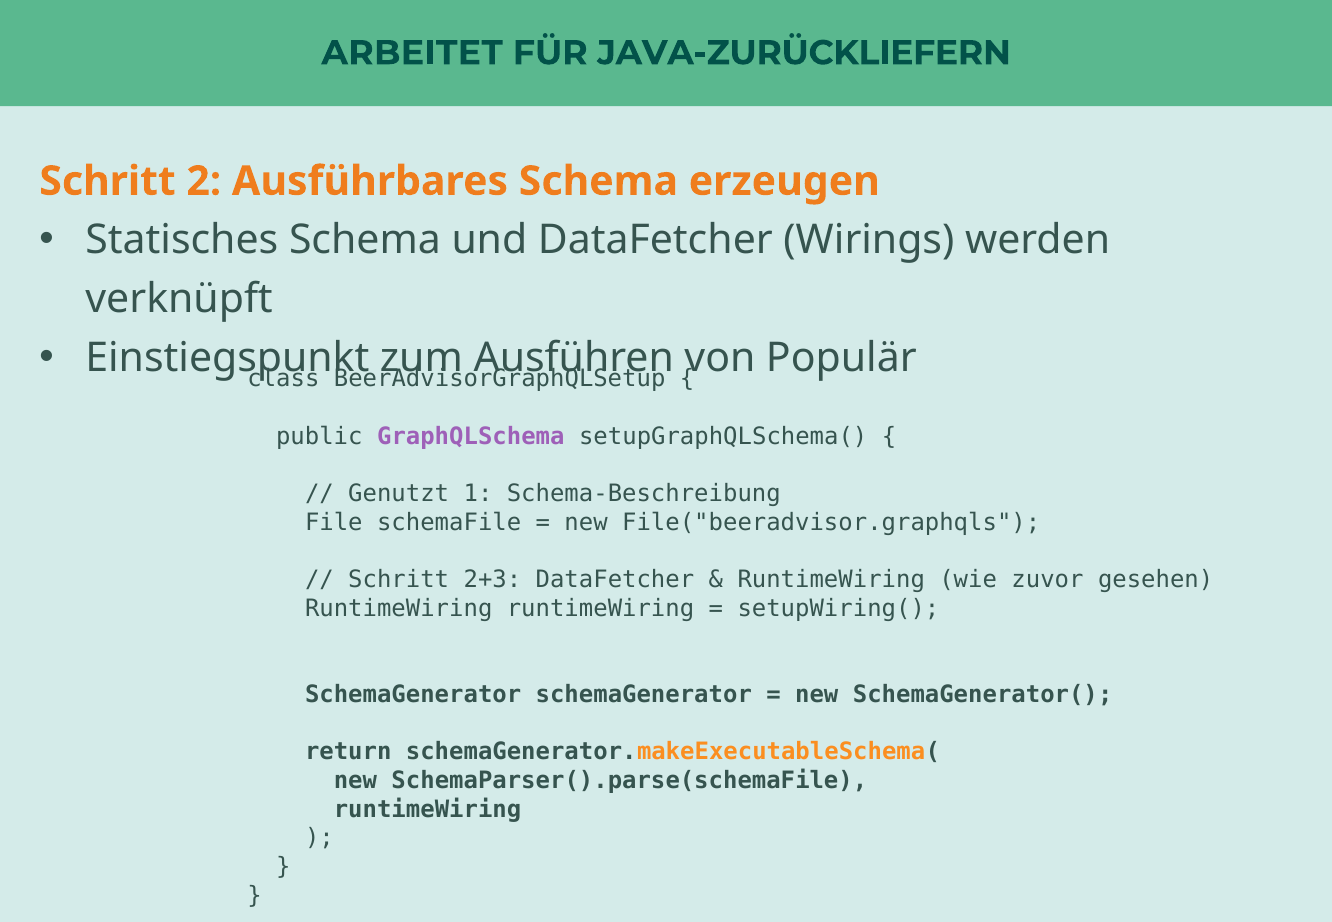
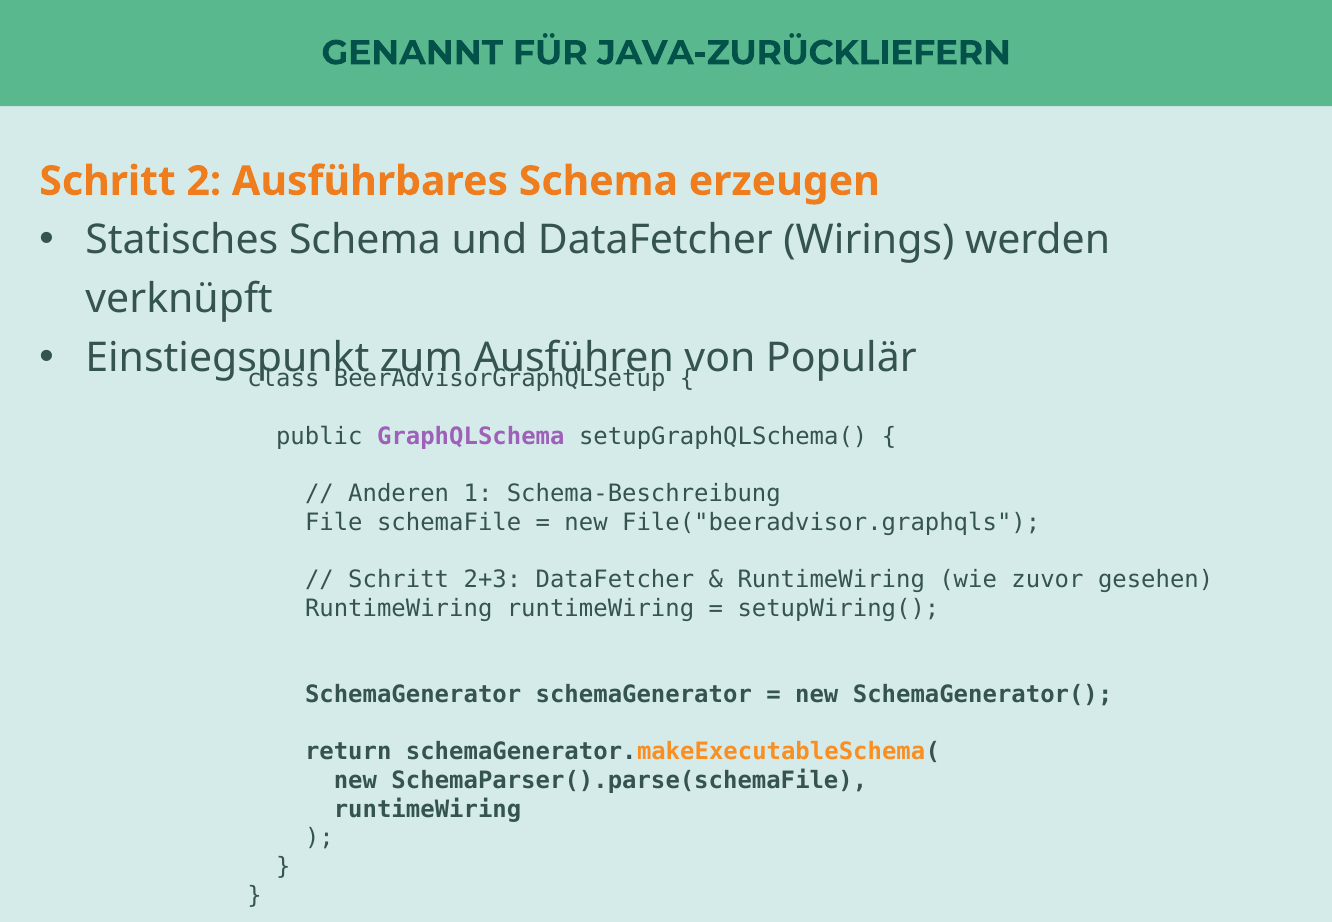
ARBEITET: ARBEITET -> GENANNT (412, 53)
Genutzt: Genutzt -> Anderen (399, 494)
